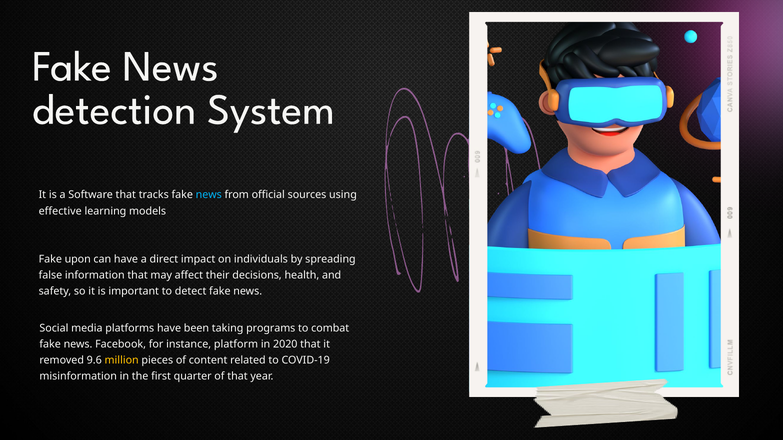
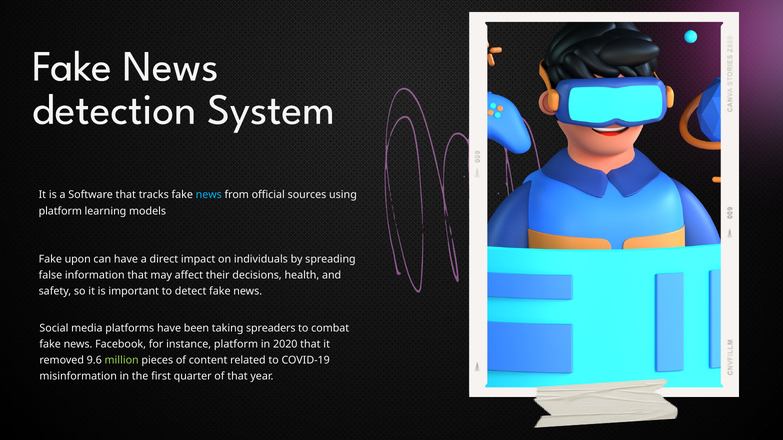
effective: effective -> platform (60, 211)
programs: programs -> spreaders (271, 328)
million colour: yellow -> light green (122, 361)
